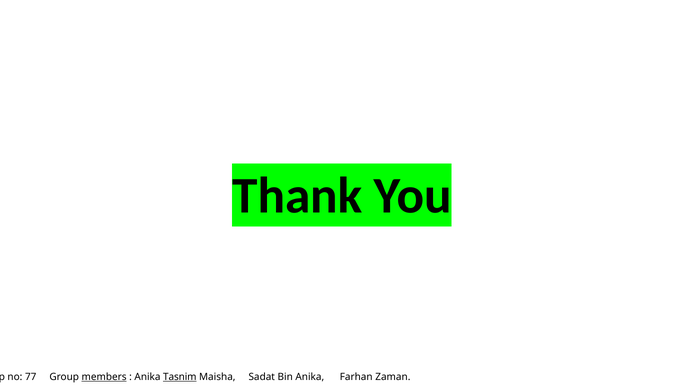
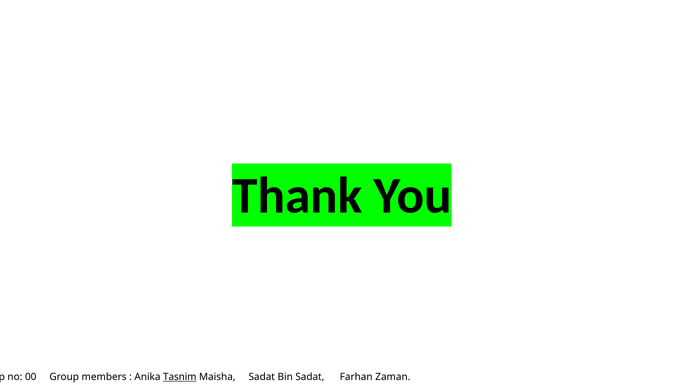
77: 77 -> 00 (31, 377)
members underline: present -> none (104, 377)
Bin Anika: Anika -> Sadat (310, 377)
